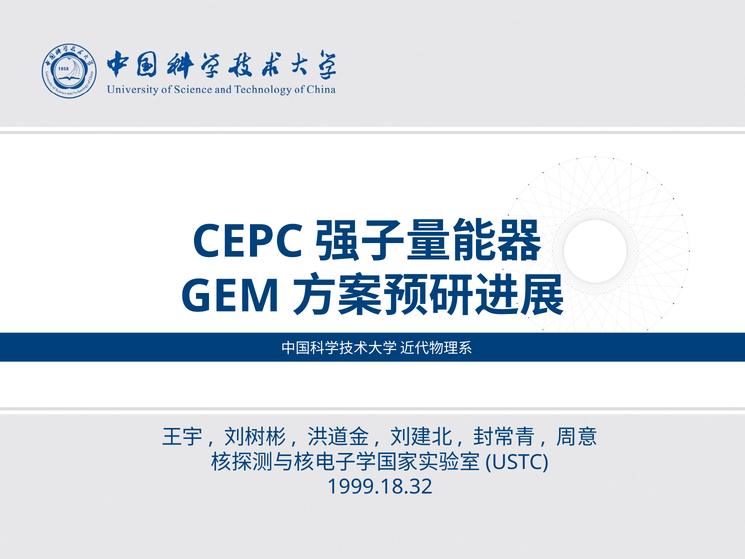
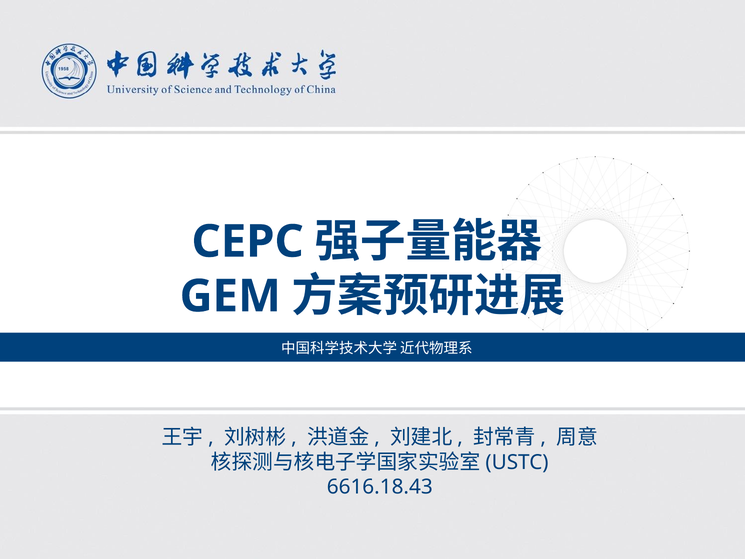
1999.18.32: 1999.18.32 -> 6616.18.43 (380, 487)
